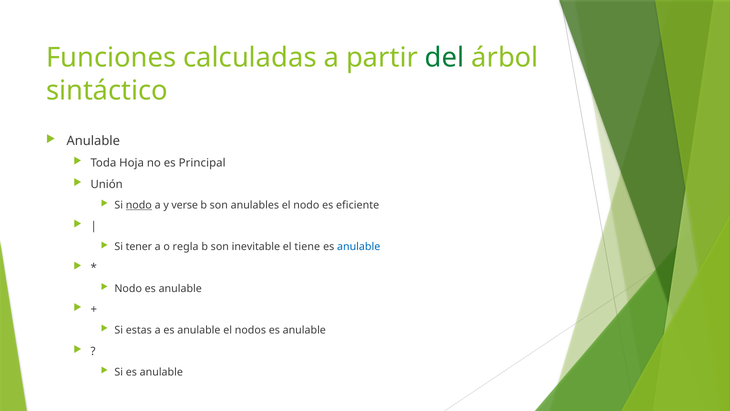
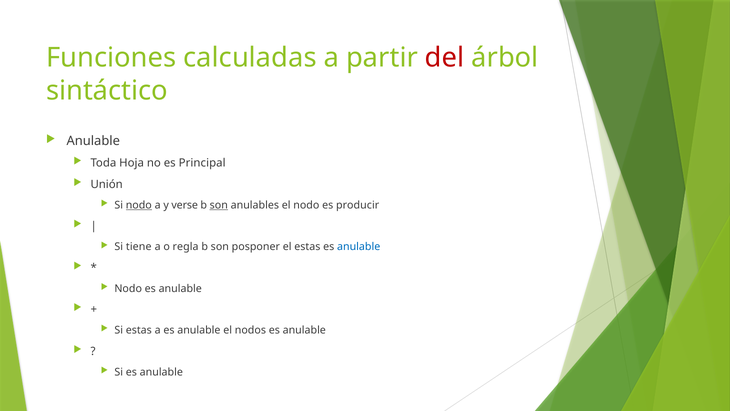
del colour: green -> red (445, 58)
son underline: none -> present (219, 205)
eficiente: eficiente -> producir (358, 205)
tener: tener -> tiene (139, 247)
inevitable: inevitable -> posponer (256, 247)
el tiene: tiene -> estas (307, 247)
